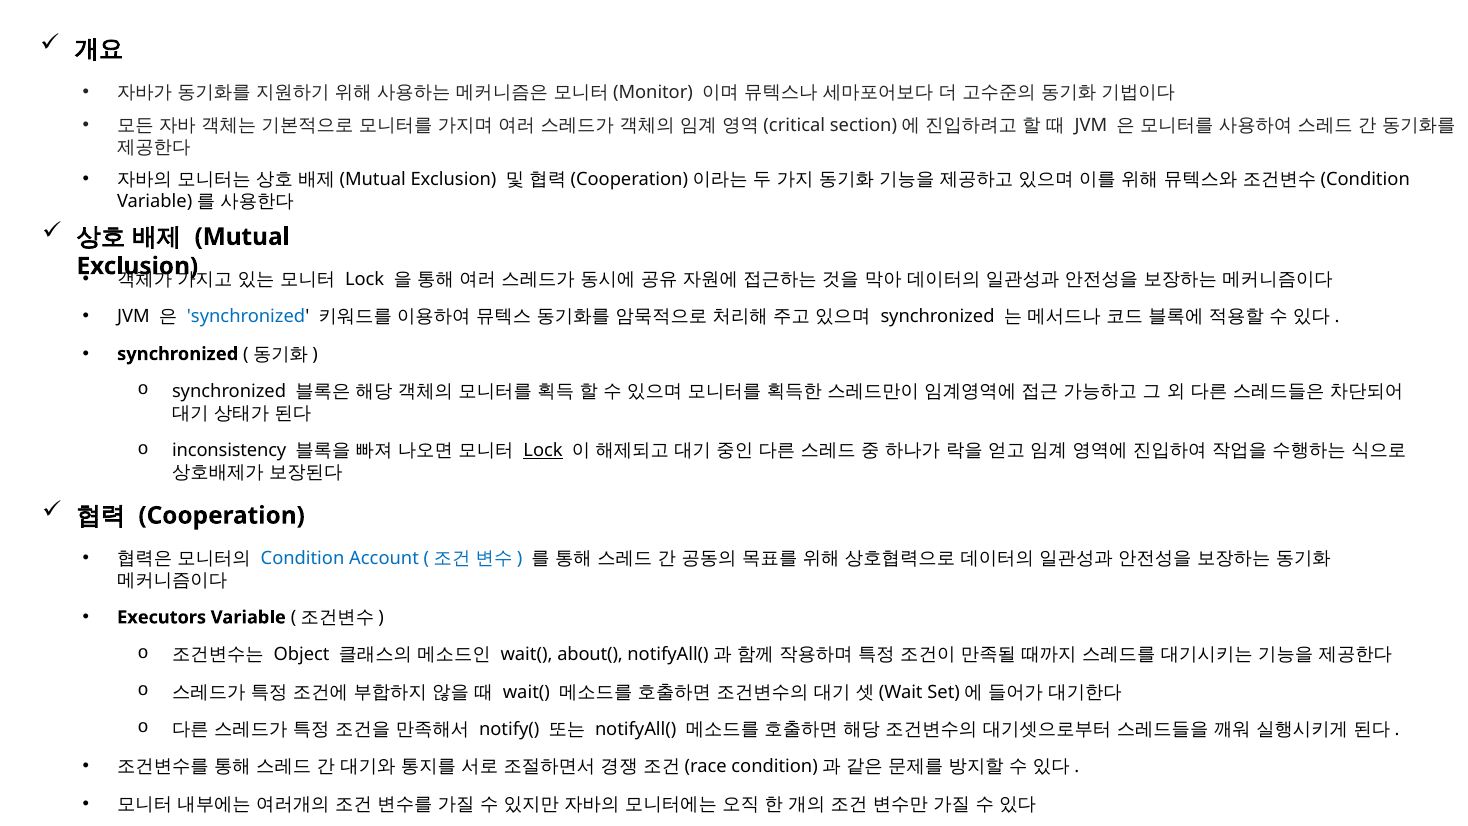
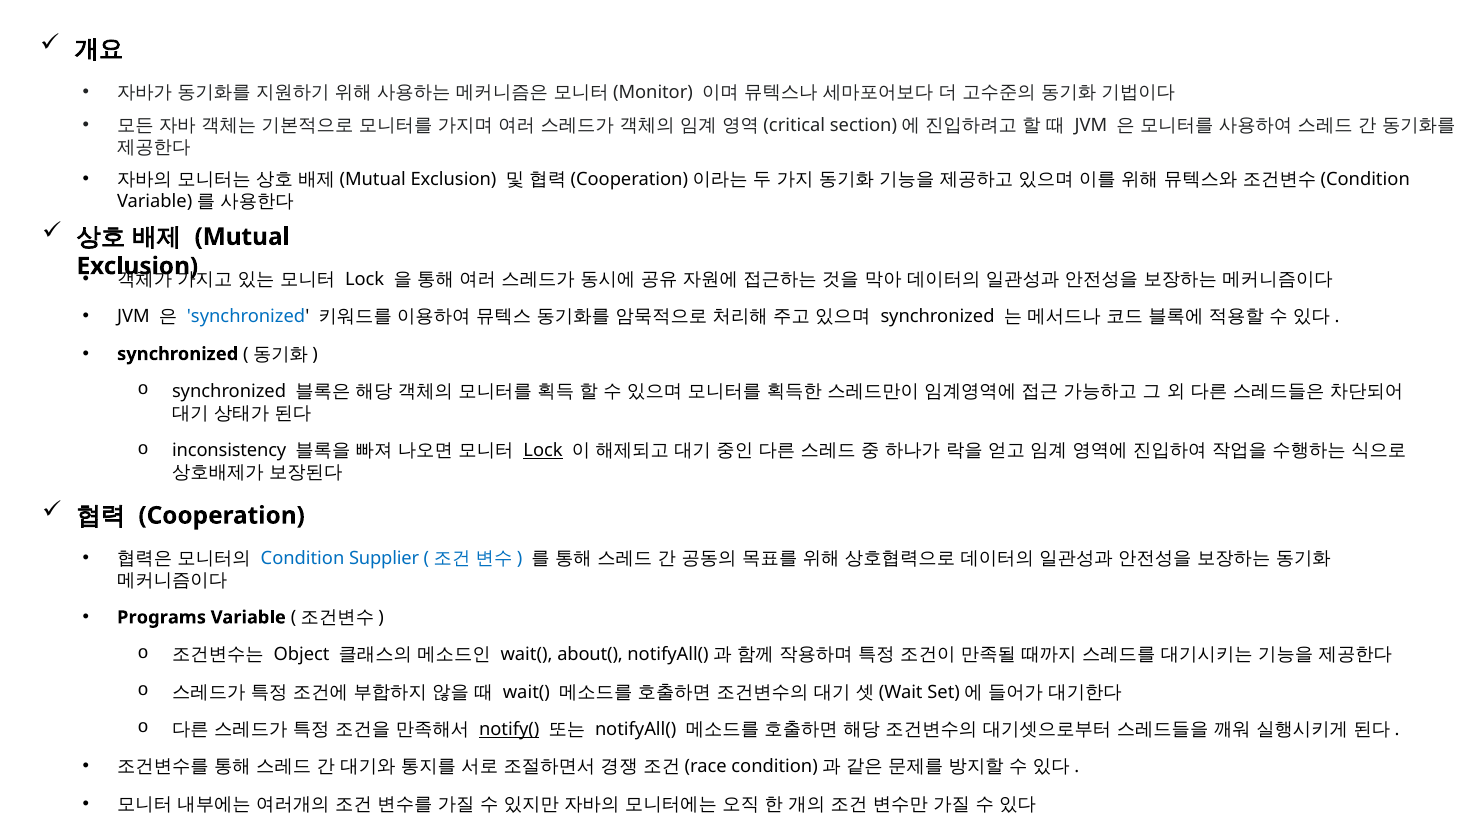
Account: Account -> Supplier (384, 558)
Executors: Executors -> Programs (162, 617)
notify( underline: none -> present (509, 729)
